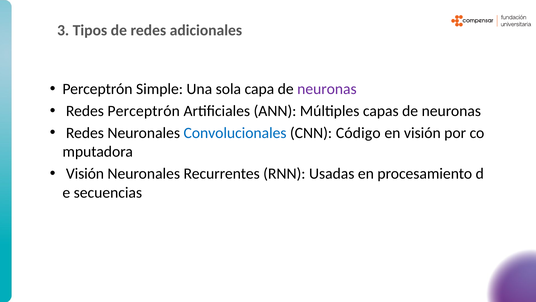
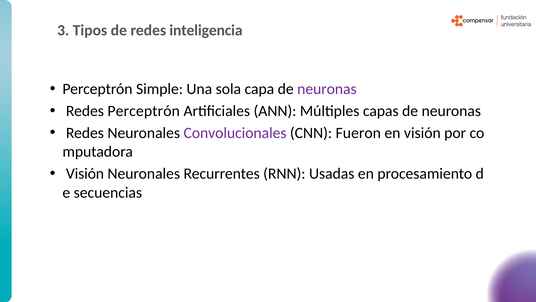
adicionales: adicionales -> inteligencia (206, 30)
Convolucionales colour: blue -> purple (235, 133)
Código: Código -> Fueron (358, 133)
